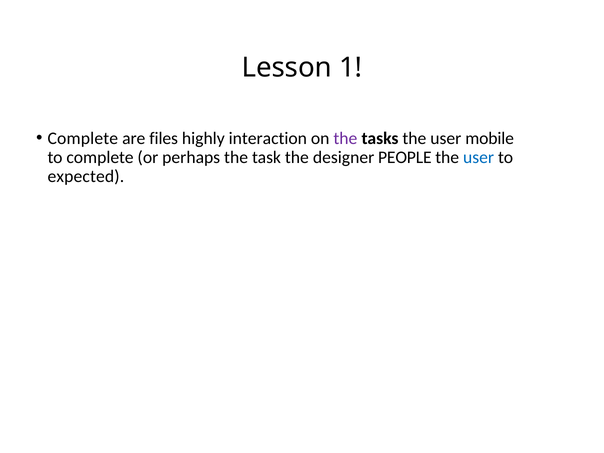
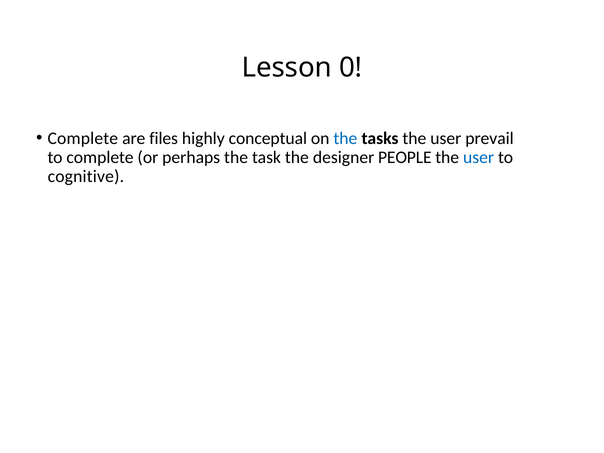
1: 1 -> 0 (351, 68)
interaction: interaction -> conceptual (268, 138)
the colour: purple -> blue (345, 138)
mobile: mobile -> prevail (490, 138)
expected: expected -> cognitive (86, 176)
